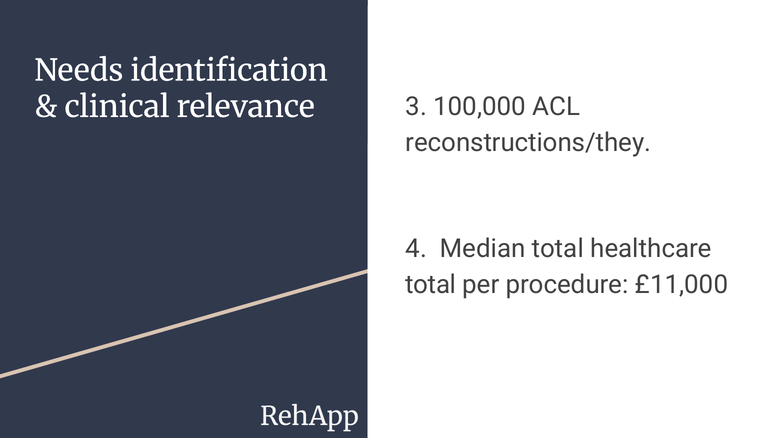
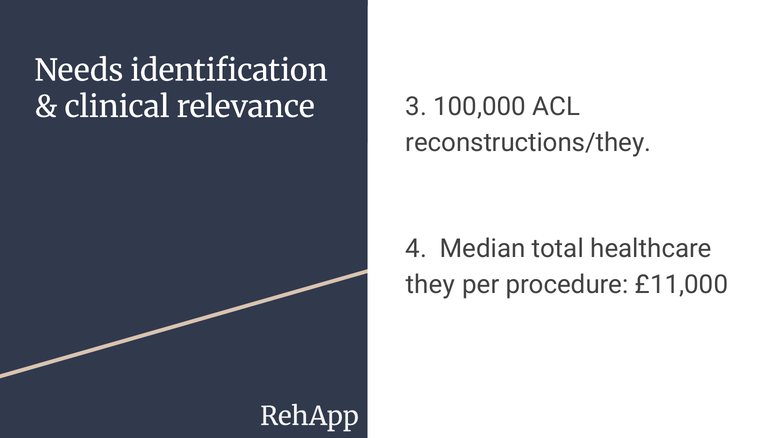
total: total -> they (430, 285)
